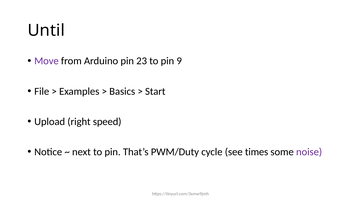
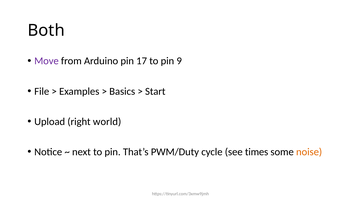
Until: Until -> Both (46, 30)
23: 23 -> 17 (142, 61)
speed: speed -> world (107, 122)
noise colour: purple -> orange (309, 152)
